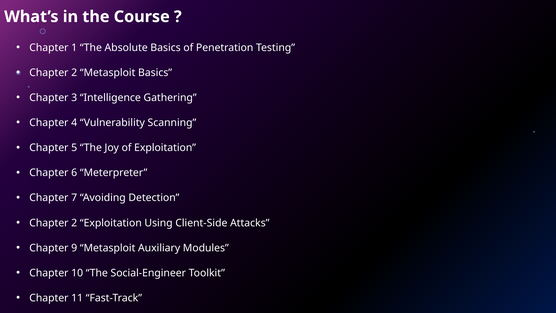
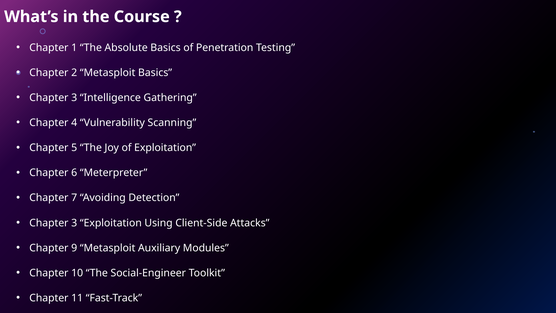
2: 2 -> 3 (74, 223)
